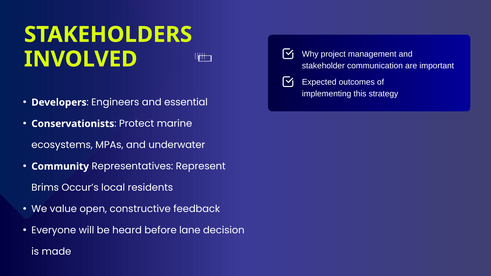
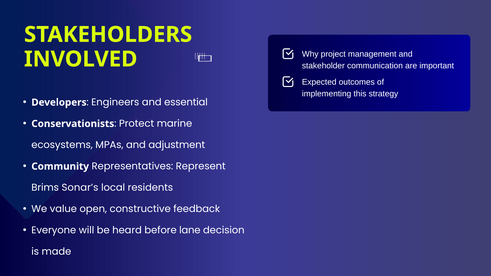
underwater: underwater -> adjustment (177, 145)
Occur’s: Occur’s -> Sonar’s (80, 188)
